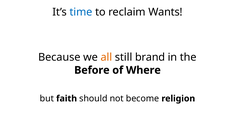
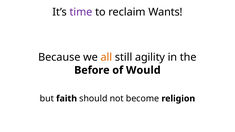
time colour: blue -> purple (81, 12)
brand: brand -> agility (150, 57)
Where: Where -> Would (143, 70)
